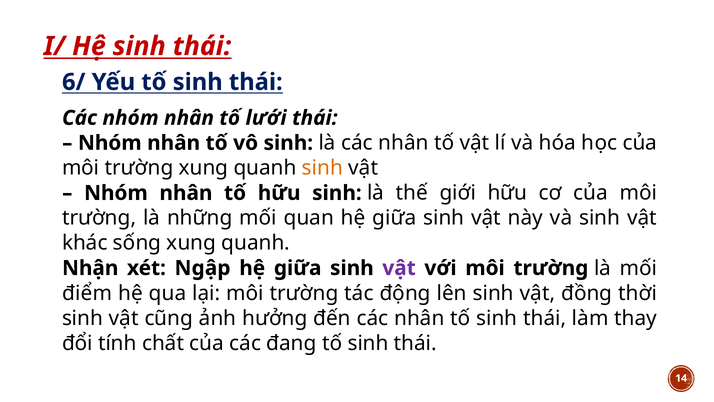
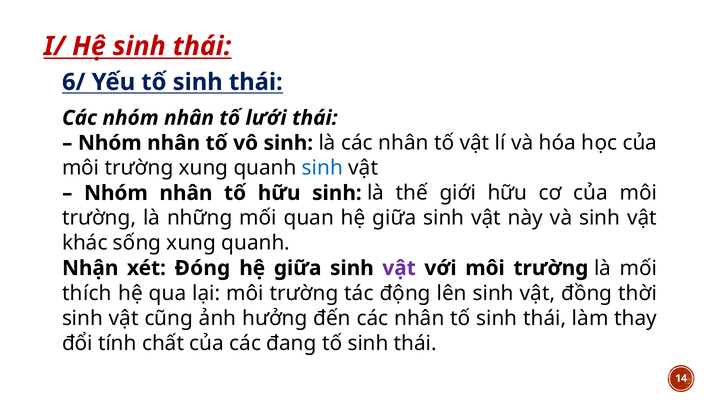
sinh colour: orange -> blue (322, 168)
Ngập: Ngập -> Đóng (202, 268)
điểm: điểm -> thích (87, 293)
